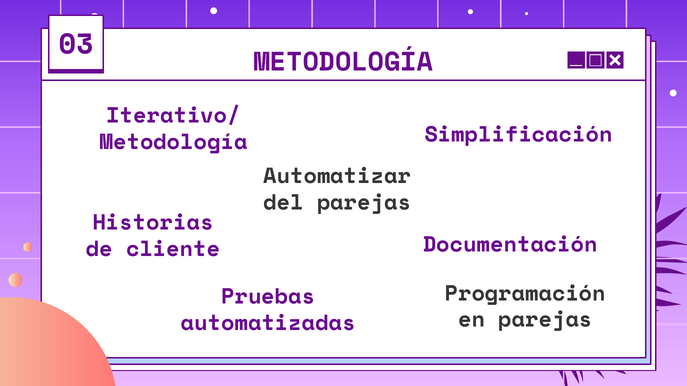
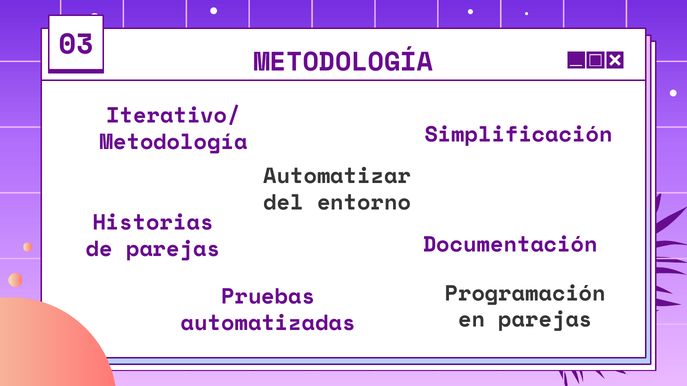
del parejas: parejas -> entorno (364, 203)
de cliente: cliente -> parejas (173, 249)
